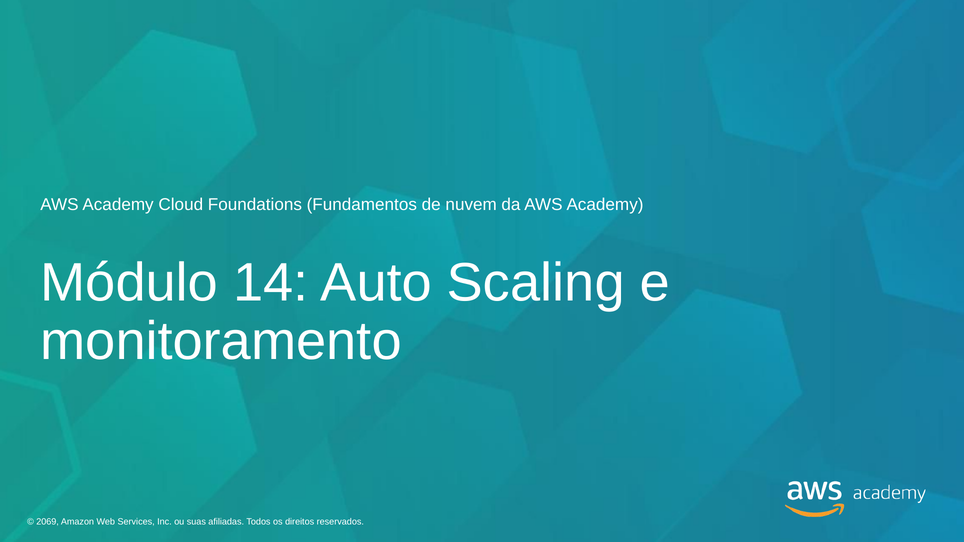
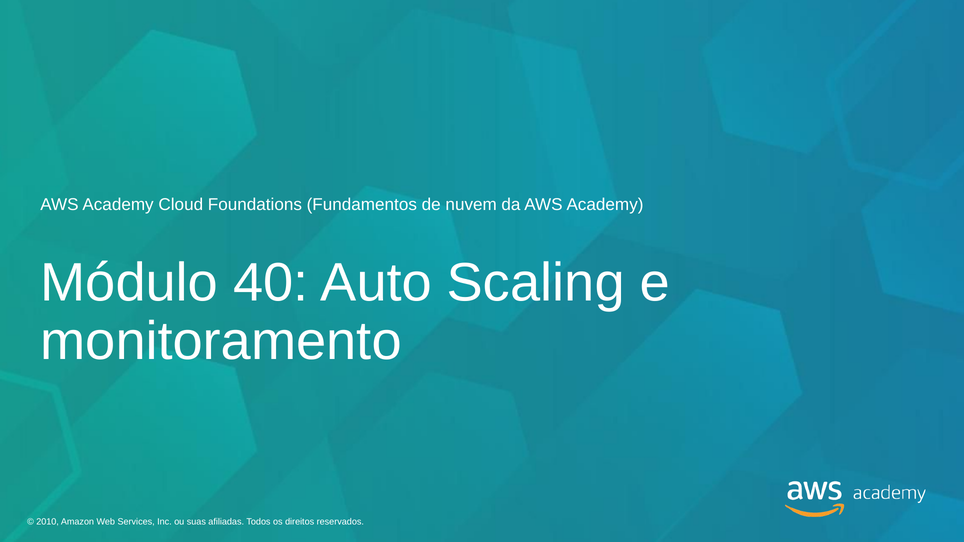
14: 14 -> 40 (271, 283)
2069: 2069 -> 2010 (48, 522)
